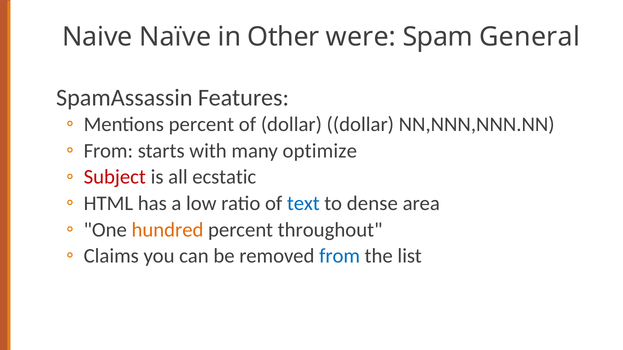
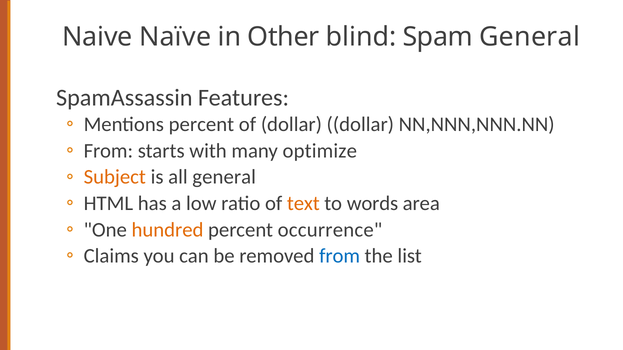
were: were -> blind (361, 37)
Subject colour: red -> orange (115, 177)
all ecstatic: ecstatic -> general (224, 177)
text colour: blue -> orange (303, 204)
dense: dense -> words (372, 204)
throughout: throughout -> occurrence (330, 230)
